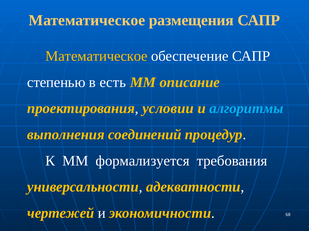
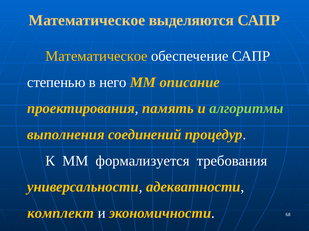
размещения: размещения -> выделяются (191, 20)
есть: есть -> него (113, 83)
условии: условии -> память (168, 109)
алгоритмы colour: light blue -> light green (246, 109)
чертежей: чертежей -> комплект (61, 214)
